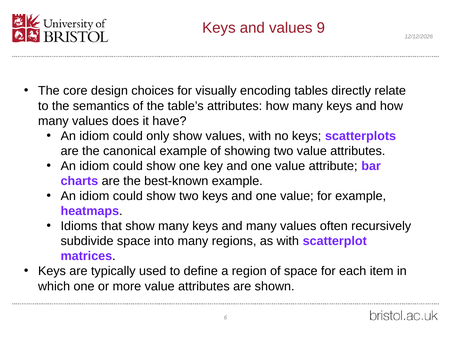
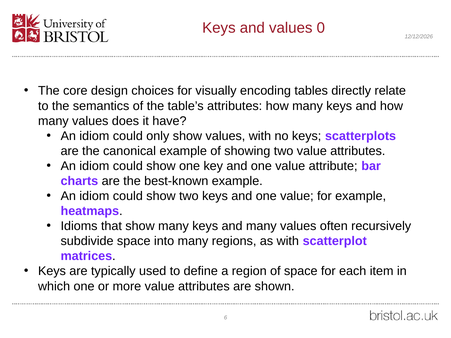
9: 9 -> 0 (321, 28)
